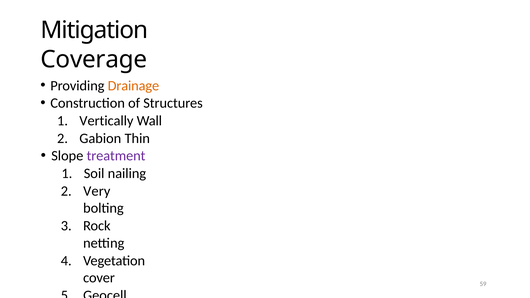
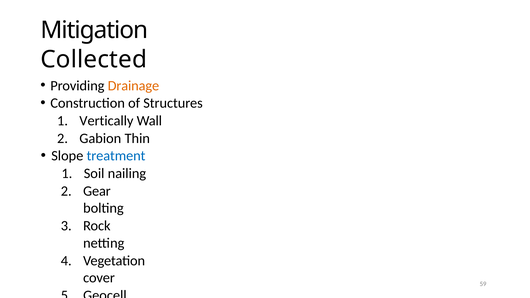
Coverage: Coverage -> Collected (94, 59)
treatment colour: purple -> blue (116, 156)
Very: Very -> Gear (97, 191)
